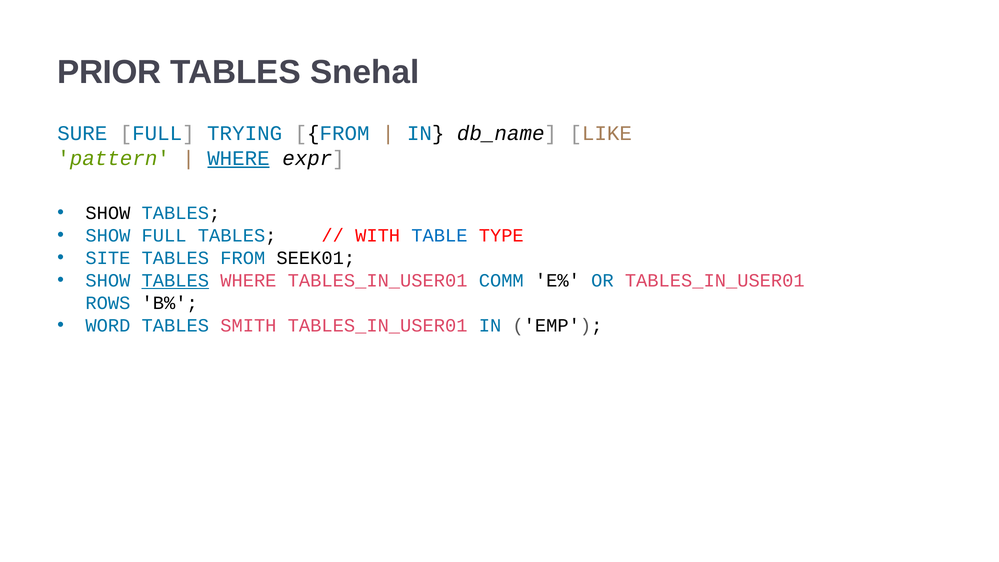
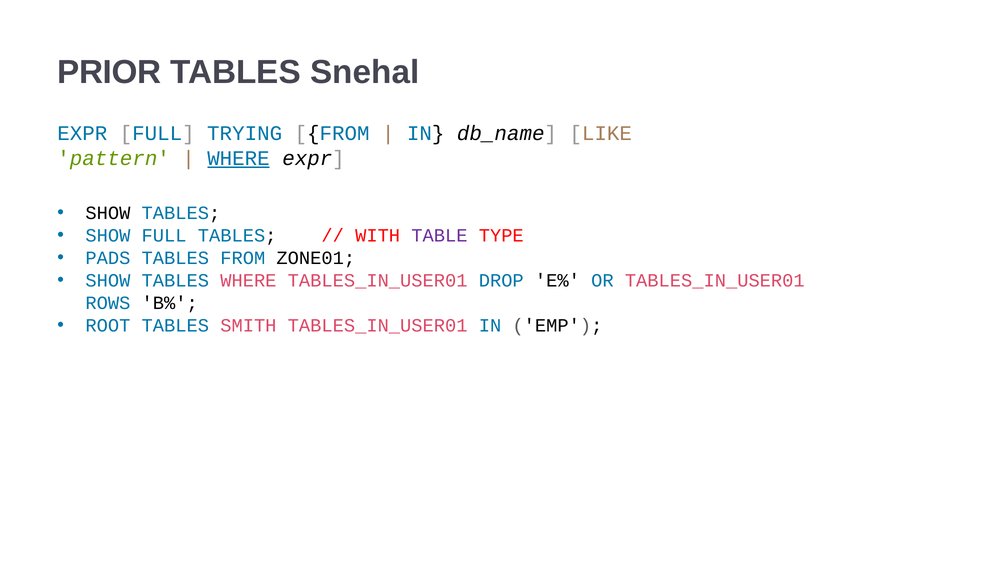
SURE: SURE -> EXPR (82, 133)
TABLE colour: blue -> purple (439, 236)
SITE: SITE -> PADS (108, 258)
SEEK01: SEEK01 -> ZONE01 (316, 258)
TABLES underline: present -> none (175, 280)
COMM: COMM -> DROP (501, 280)
WORD: WORD -> ROOT (108, 325)
